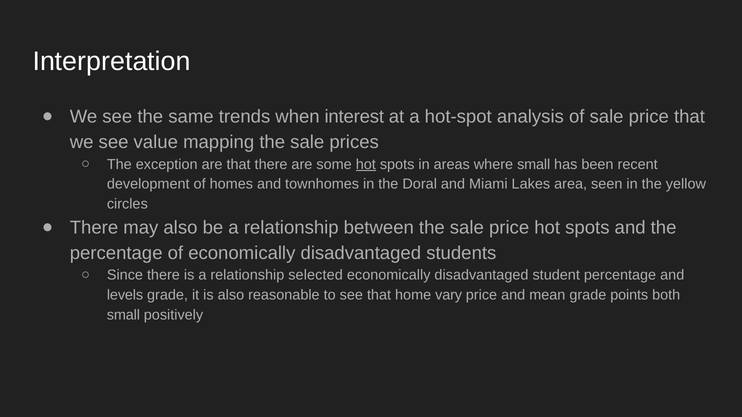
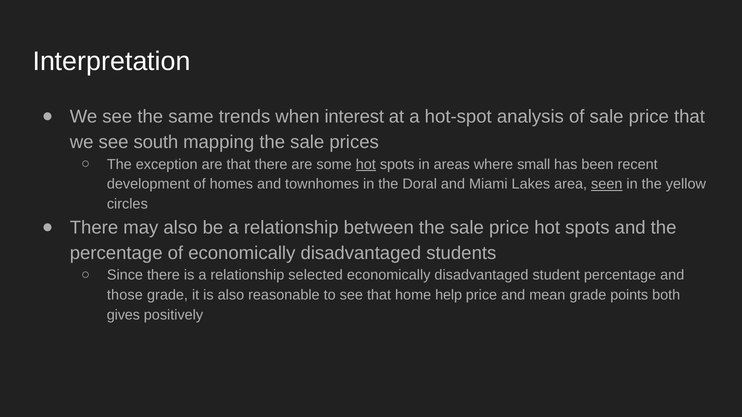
value: value -> south (156, 142)
seen underline: none -> present (607, 184)
levels: levels -> those (125, 295)
vary: vary -> help (449, 295)
small: small -> gives (123, 315)
